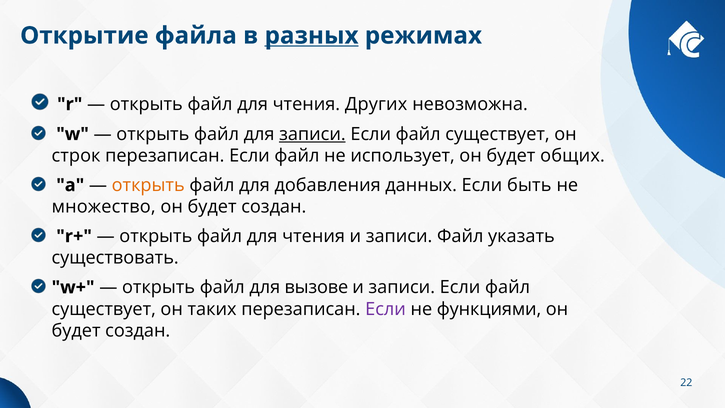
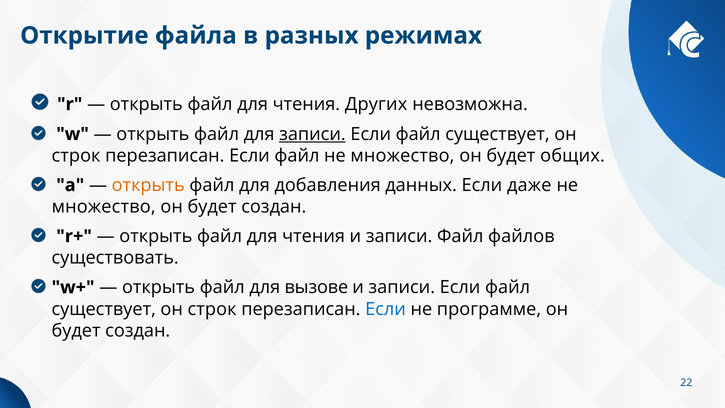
разных underline: present -> none (312, 36)
файл не использует: использует -> множество (402, 156)
быть: быть -> даже (529, 185)
указать: указать -> файлов (521, 236)
таких: таких -> строк (212, 309)
Если colour: purple -> blue (386, 309)
функциями: функциями -> программе (489, 309)
